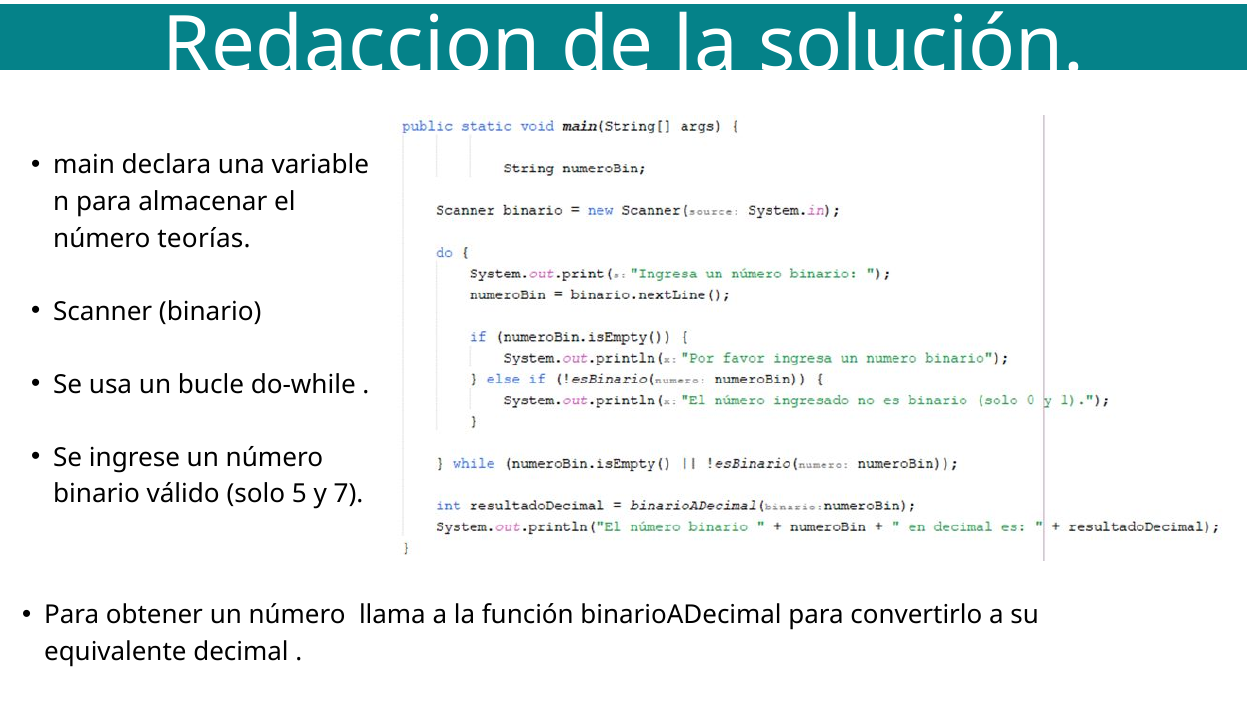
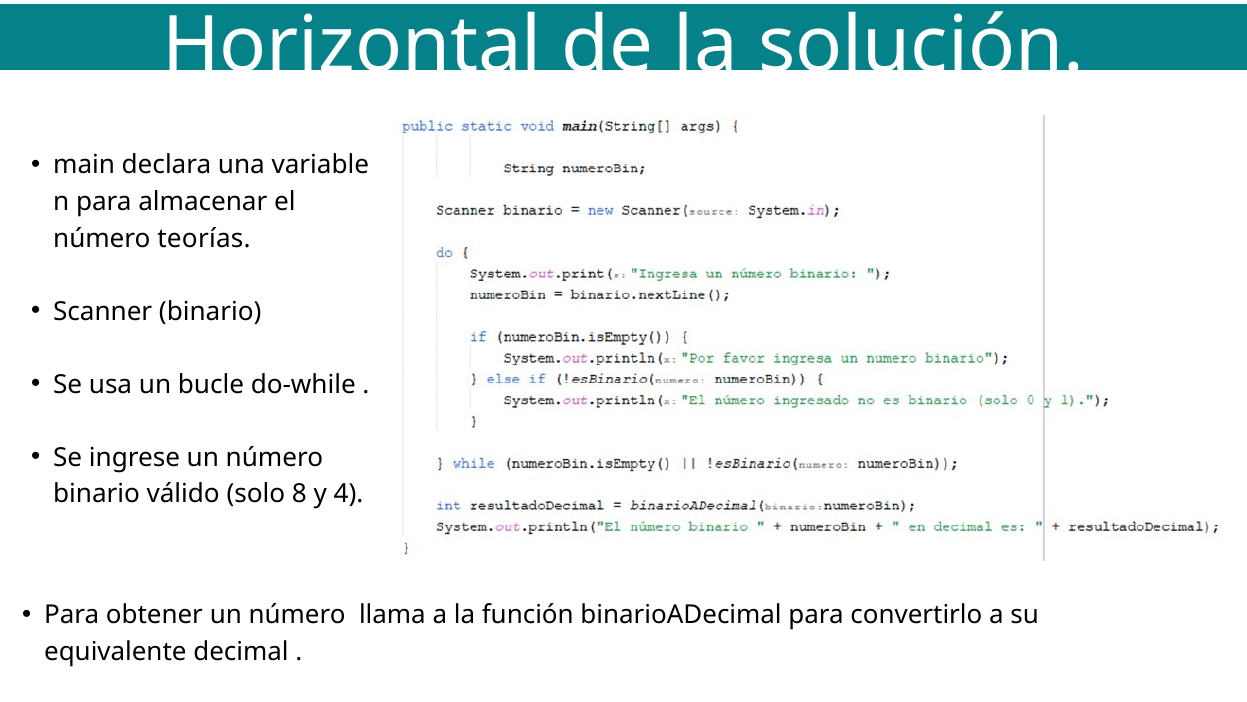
Redaccion: Redaccion -> Horizontal (352, 46)
5: 5 -> 8 (299, 494)
7: 7 -> 4 (349, 494)
